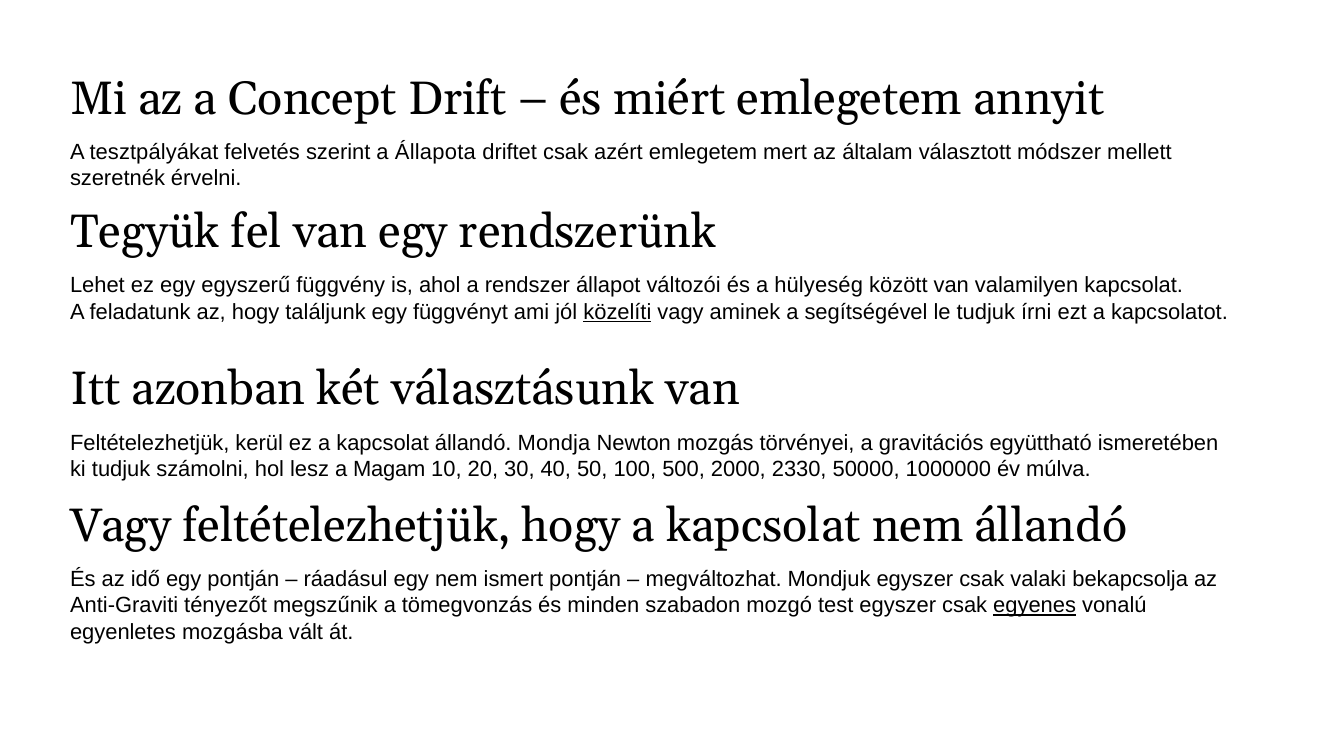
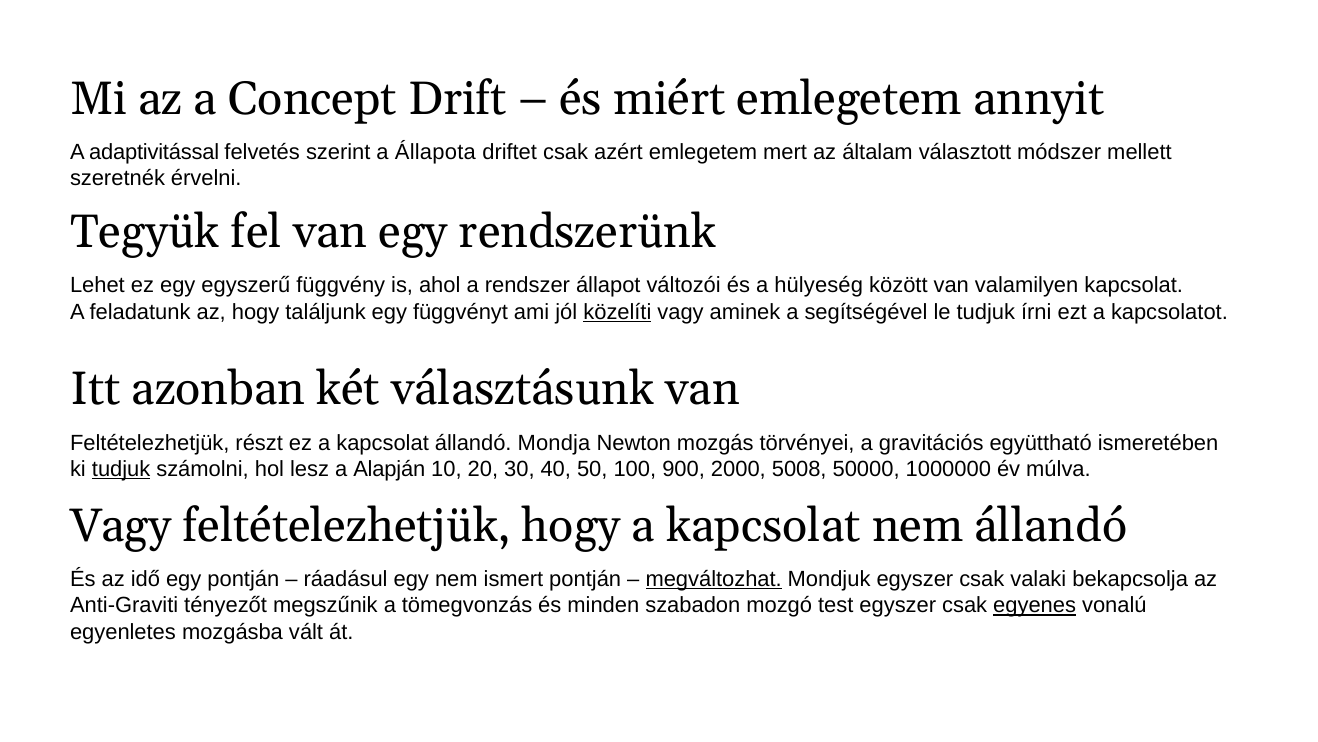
tesztpályákat: tesztpályákat -> adaptivitással (154, 152)
kerül: kerül -> részt (259, 442)
tudjuk underline: none -> present (121, 469)
Magam: Magam -> Alapján (389, 469)
500: 500 -> 900 (684, 469)
2330: 2330 -> 5008 (799, 469)
megváltozhat underline: none -> present (714, 579)
